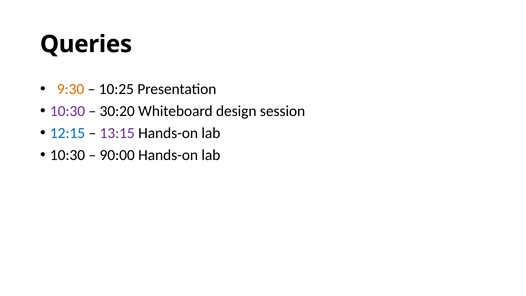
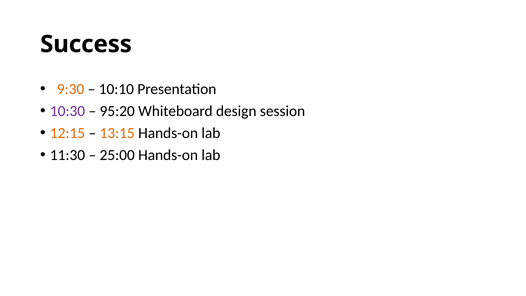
Queries: Queries -> Success (86, 44)
10:25: 10:25 -> 10:10 (116, 89)
30:20: 30:20 -> 95:20 (117, 111)
12:15 colour: blue -> orange (68, 133)
13:15 colour: purple -> orange (117, 133)
10:30: 10:30 -> 11:30 (68, 155)
90:00: 90:00 -> 25:00 (117, 155)
